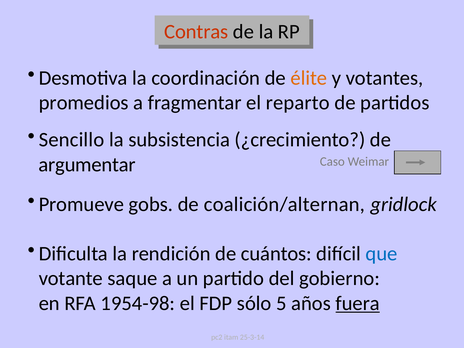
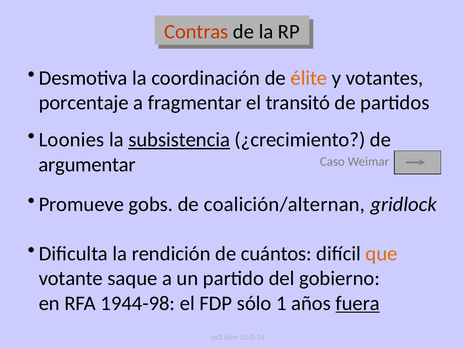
promedios: promedios -> porcentaje (84, 103)
reparto: reparto -> transitó (298, 103)
Sencillo: Sencillo -> Loonies (72, 140)
subsistencia underline: none -> present (179, 140)
que colour: blue -> orange (382, 254)
1954-98: 1954-98 -> 1944-98 (138, 303)
5: 5 -> 1 (281, 303)
